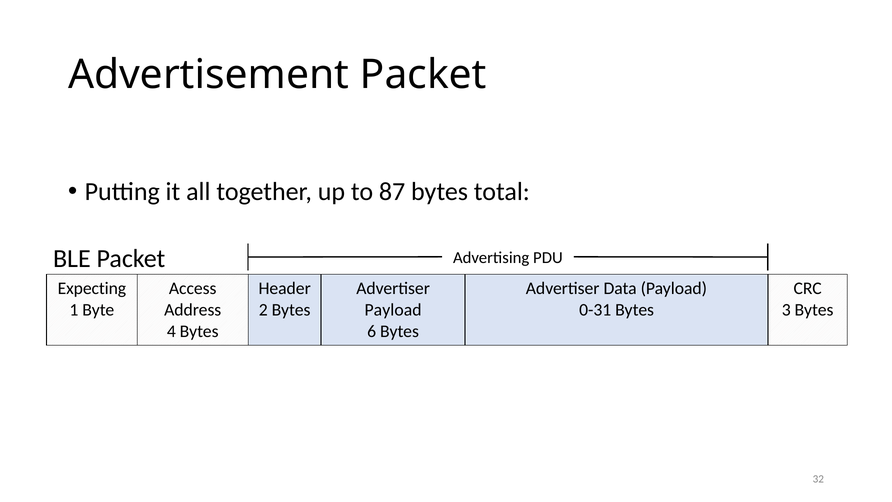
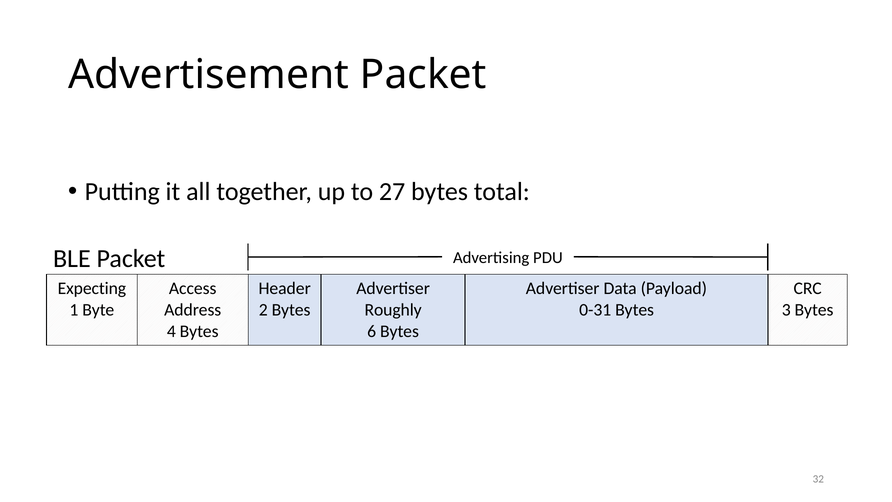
87: 87 -> 27 (392, 191)
Payload: Payload -> Roughly (393, 310)
